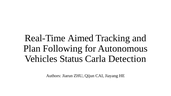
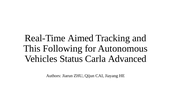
Plan: Plan -> This (32, 49)
Detection: Detection -> Advanced (127, 59)
